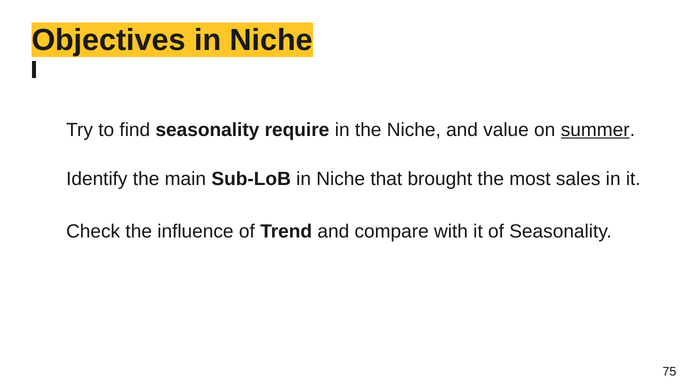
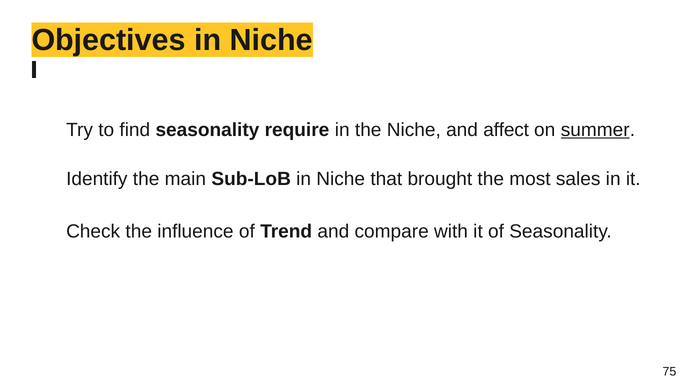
value: value -> affect (506, 130)
